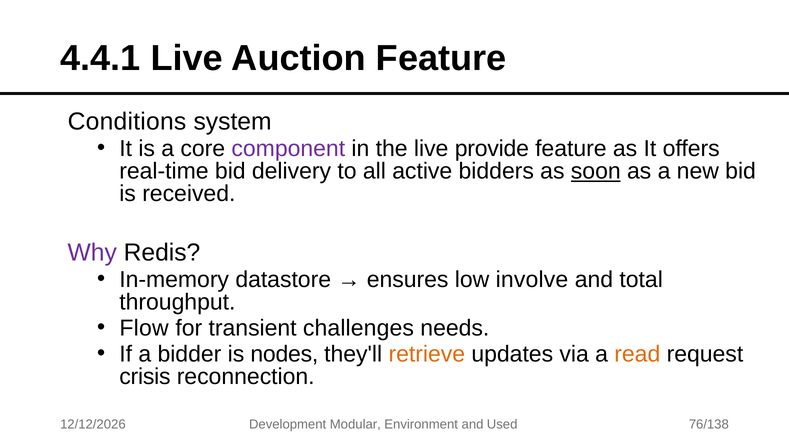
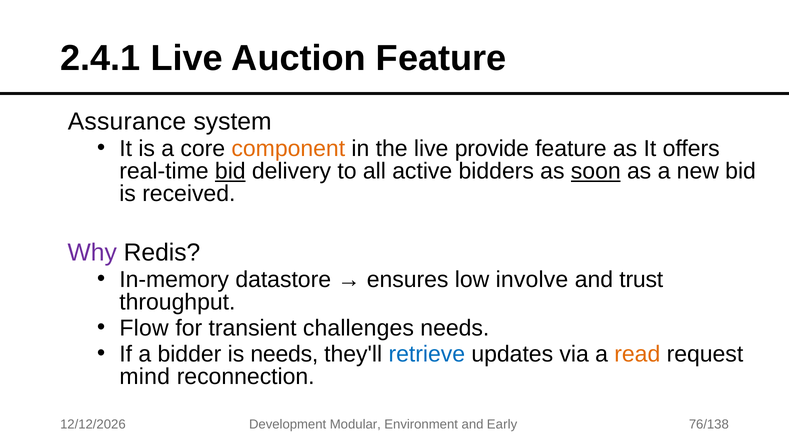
4.4.1: 4.4.1 -> 2.4.1 (100, 58)
Conditions: Conditions -> Assurance (127, 122)
component colour: purple -> orange (288, 149)
bid underline: none -> present (230, 171)
total: total -> trust (641, 279)
is nodes: nodes -> needs (284, 354)
retrieve colour: orange -> blue (427, 354)
crisis: crisis -> mind (145, 376)
Used: Used -> Early (502, 424)
